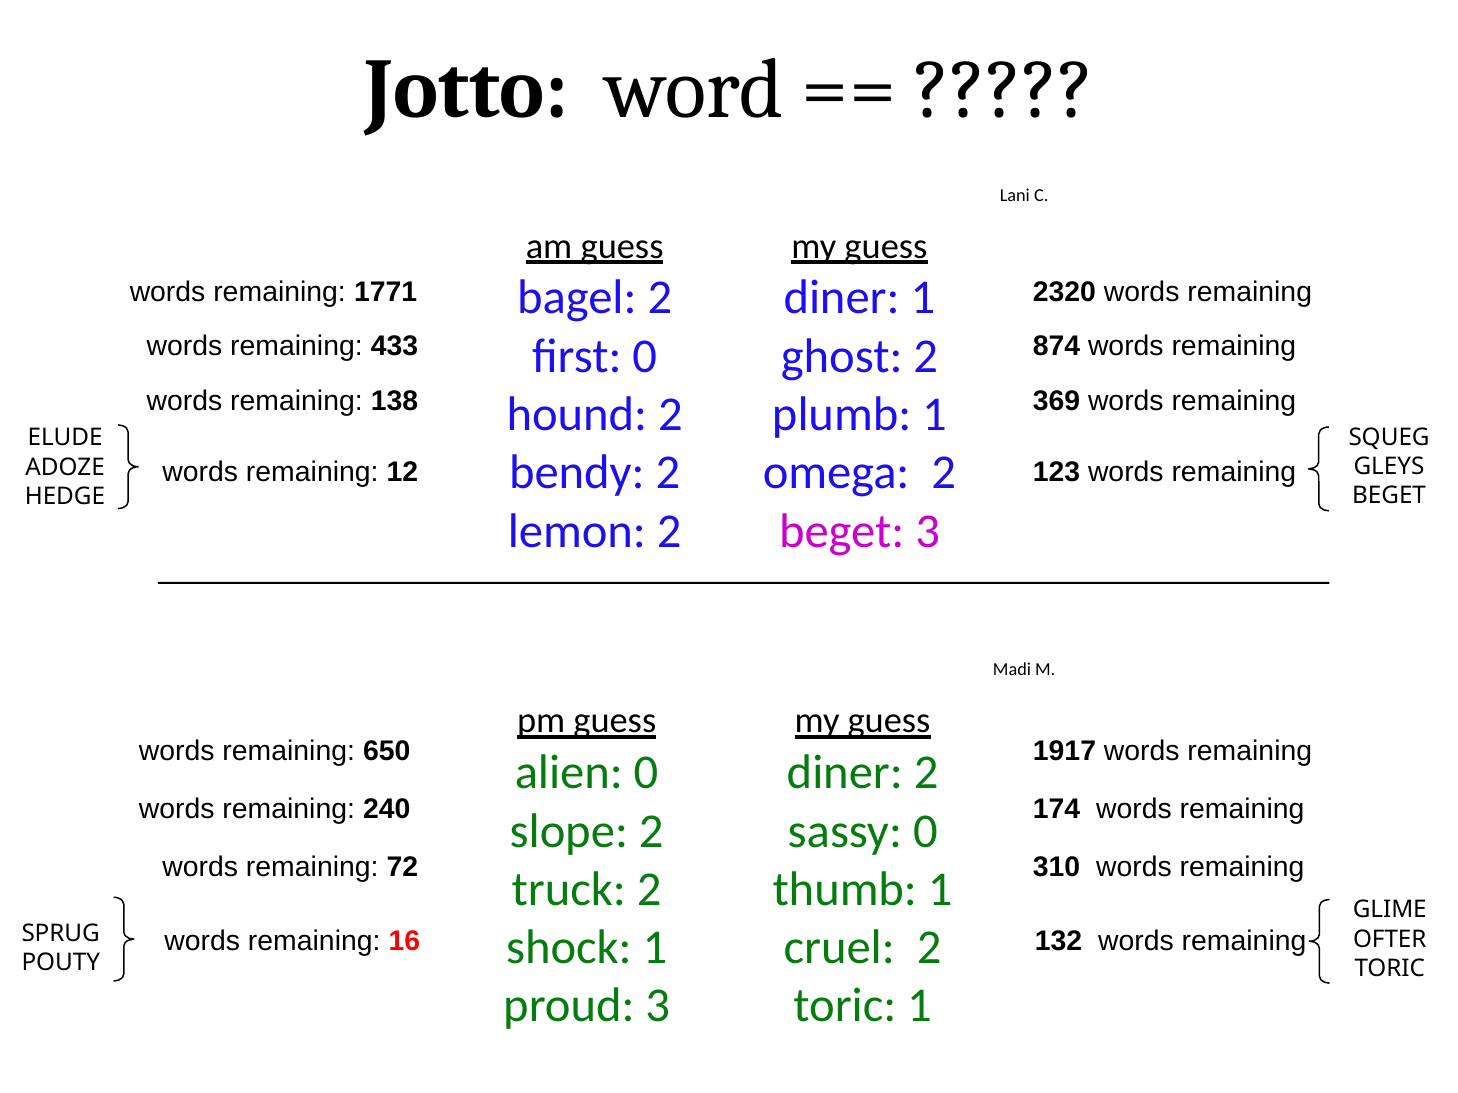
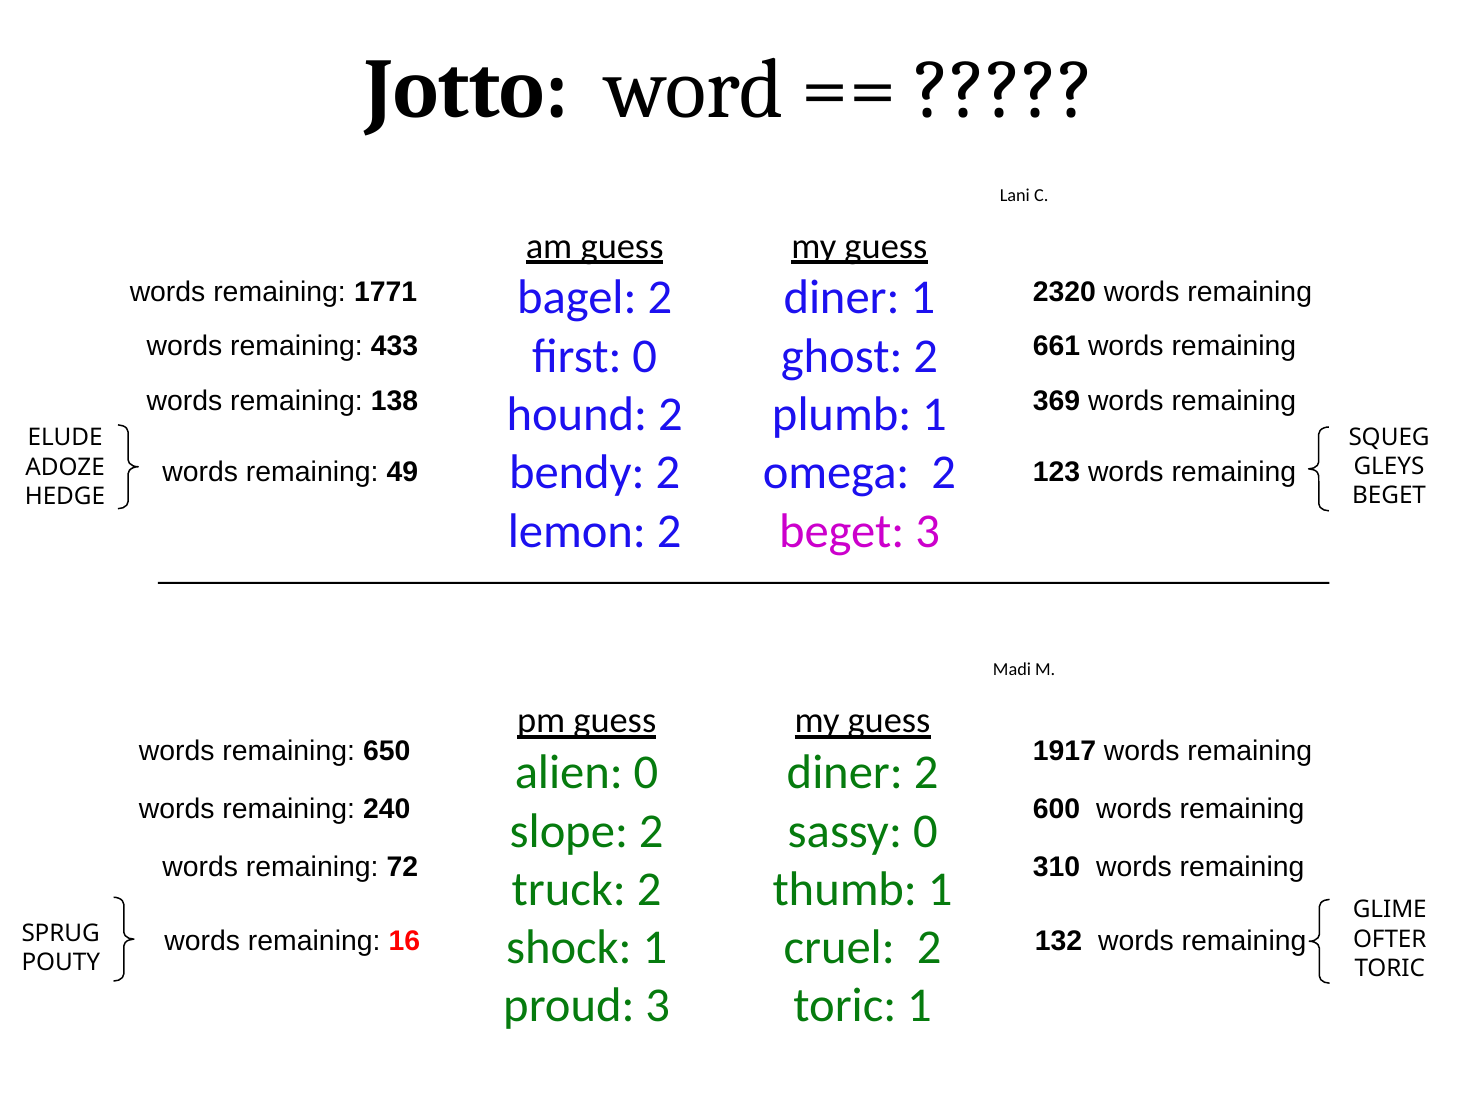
874: 874 -> 661 (1057, 347)
12: 12 -> 49 (402, 472)
174: 174 -> 600 (1057, 809)
